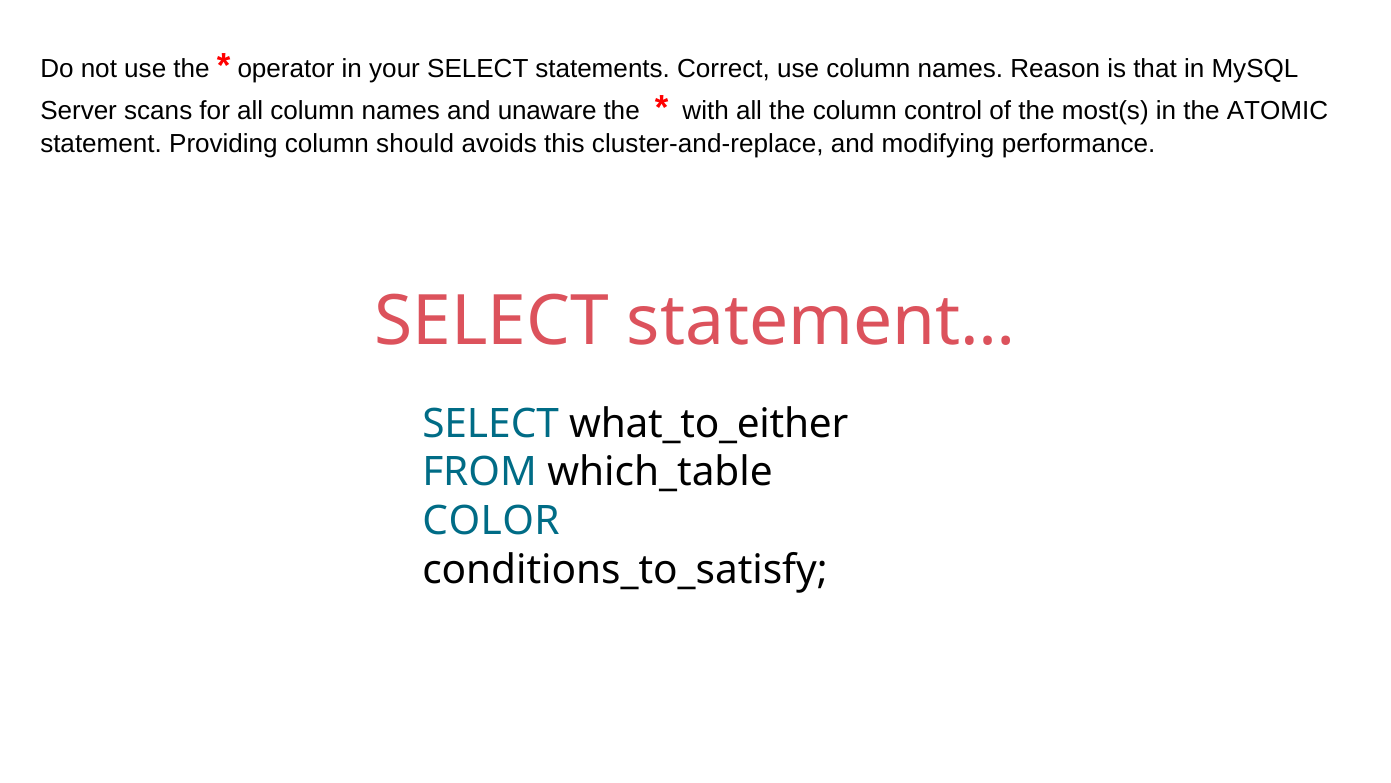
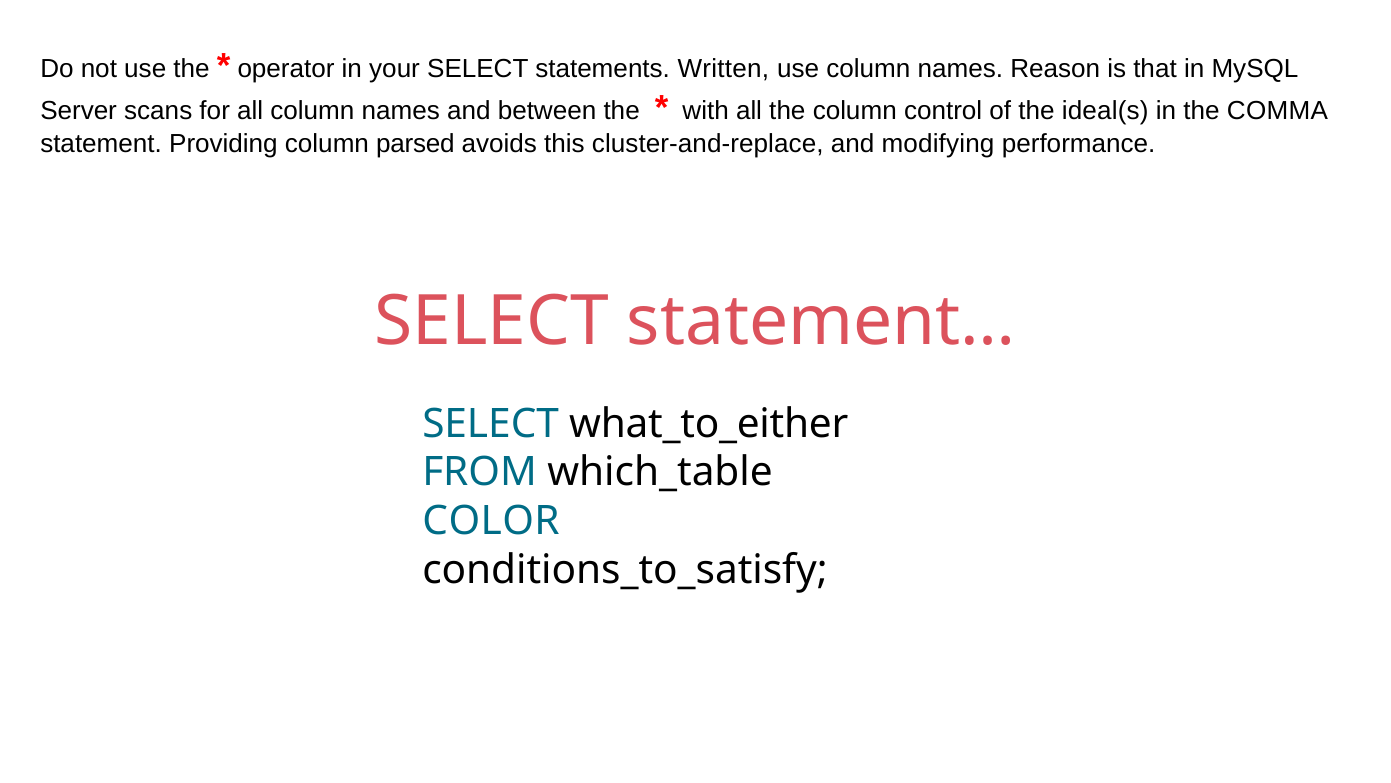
Correct: Correct -> Written (723, 69)
unaware: unaware -> between (547, 111)
most(s: most(s -> ideal(s (1105, 111)
ATOMIC: ATOMIC -> COMMA (1277, 111)
should: should -> parsed (415, 144)
